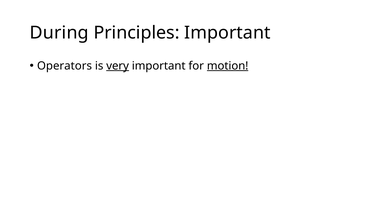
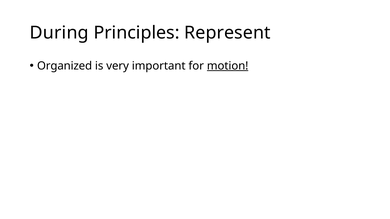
Principles Important: Important -> Represent (227, 33)
Operators: Operators -> Organized (65, 66)
very underline: present -> none (118, 66)
